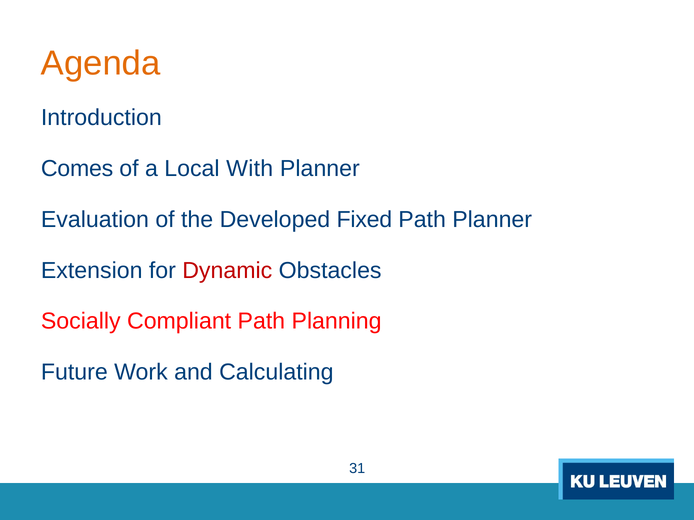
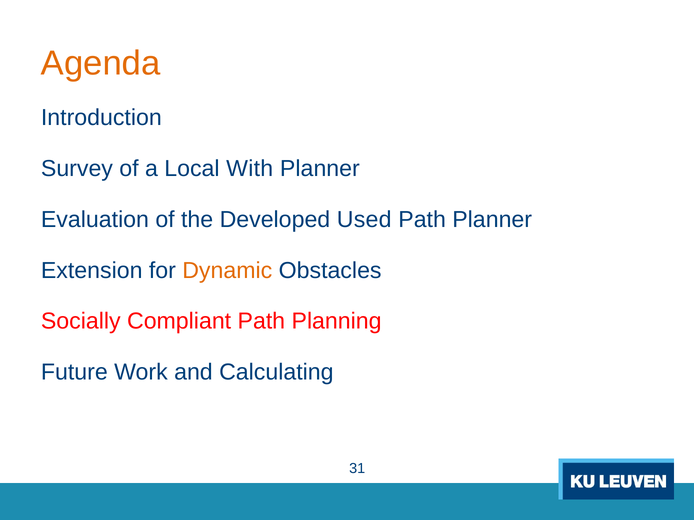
Comes: Comes -> Survey (77, 169)
Fixed: Fixed -> Used (364, 220)
Dynamic colour: red -> orange (227, 271)
